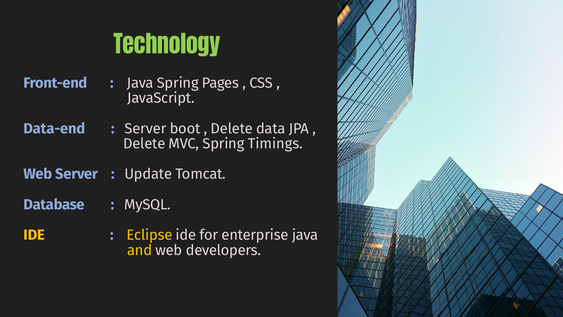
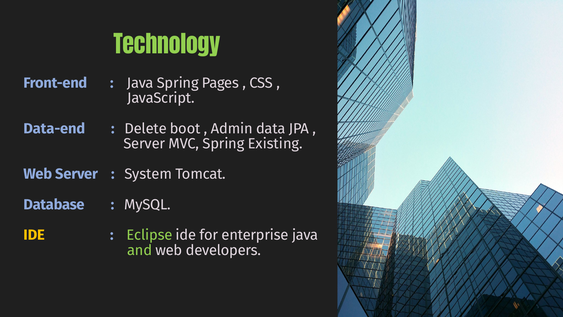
Server: Server -> Delete (146, 128)
Delete: Delete -> Admin (232, 128)
Delete: Delete -> Server (144, 144)
Timings: Timings -> Existing (275, 144)
Update: Update -> System (148, 174)
Eclipse colour: yellow -> light green (149, 235)
and colour: yellow -> light green (140, 250)
